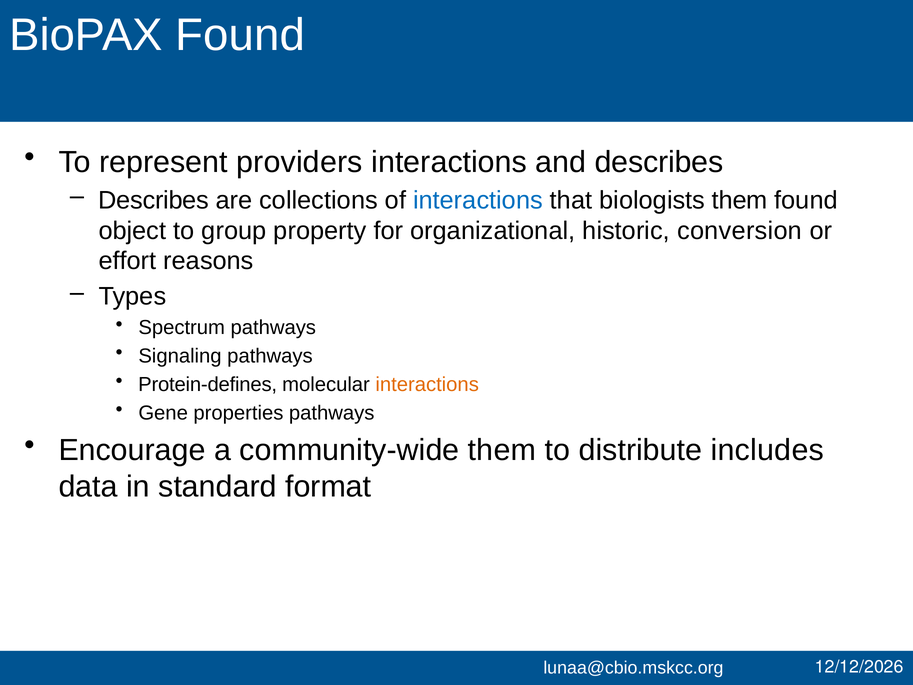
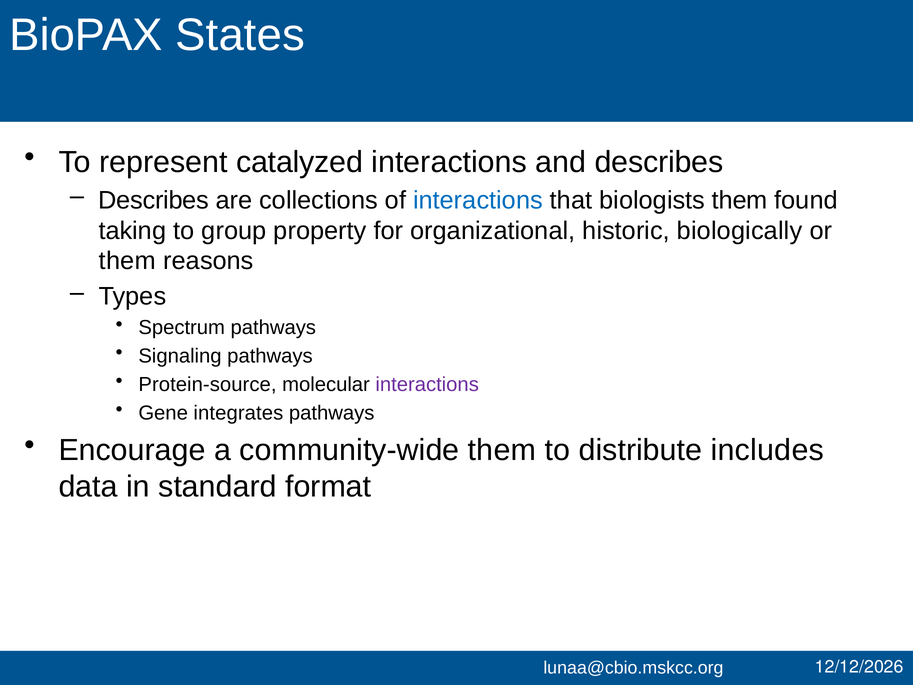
BioPAX Found: Found -> States (240, 35)
providers: providers -> catalyzed (300, 162)
object: object -> taking (132, 231)
conversion: conversion -> biologically (740, 231)
effort: effort -> them (127, 261)
Protein-defines: Protein-defines -> Protein-source (208, 384)
interactions colour: orange -> purple (427, 384)
properties: properties -> integrates (238, 413)
